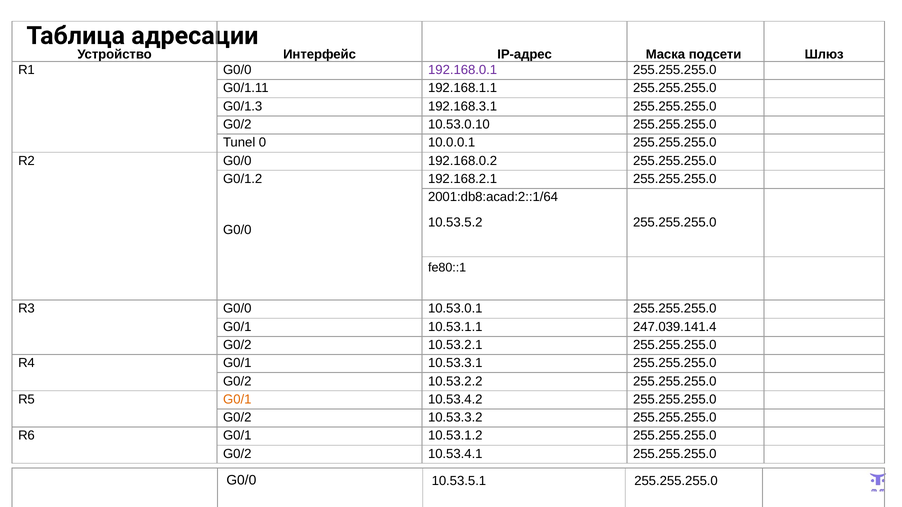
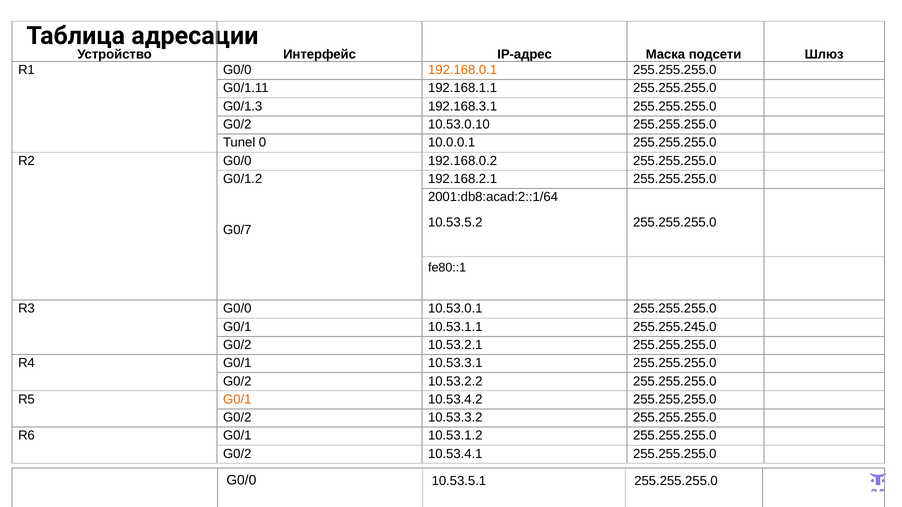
192.168.0.1 colour: purple -> orange (463, 70)
G0/0: G0/0 -> G0/7 (237, 230)
247.039.141.4: 247.039.141.4 -> 255.255.245.0 (675, 327)
